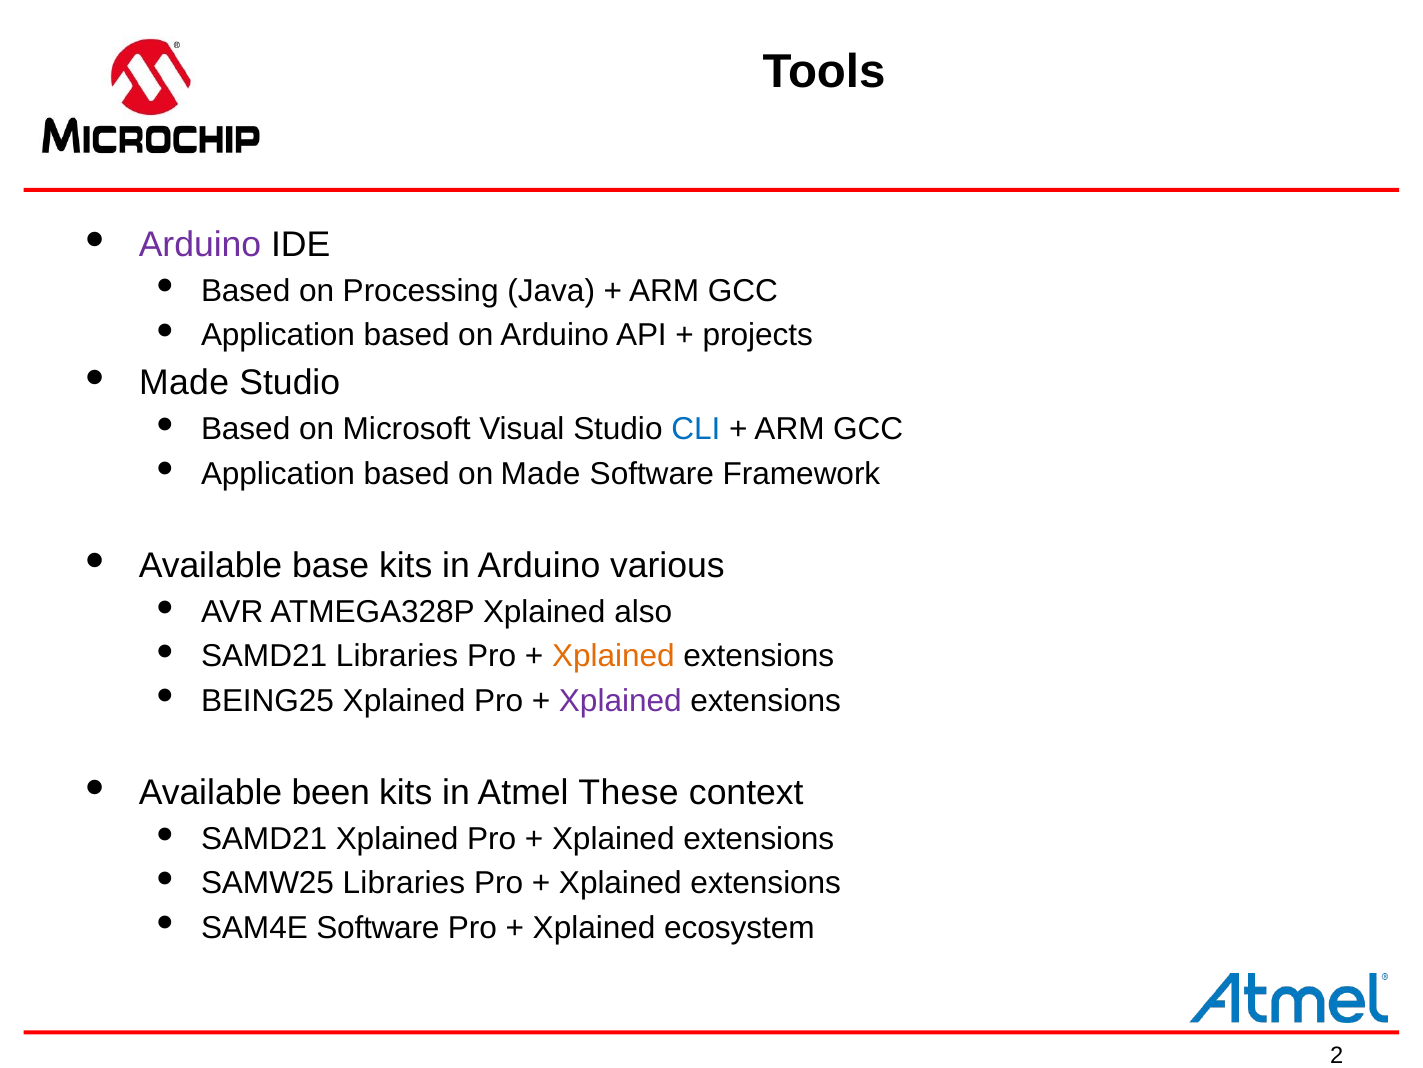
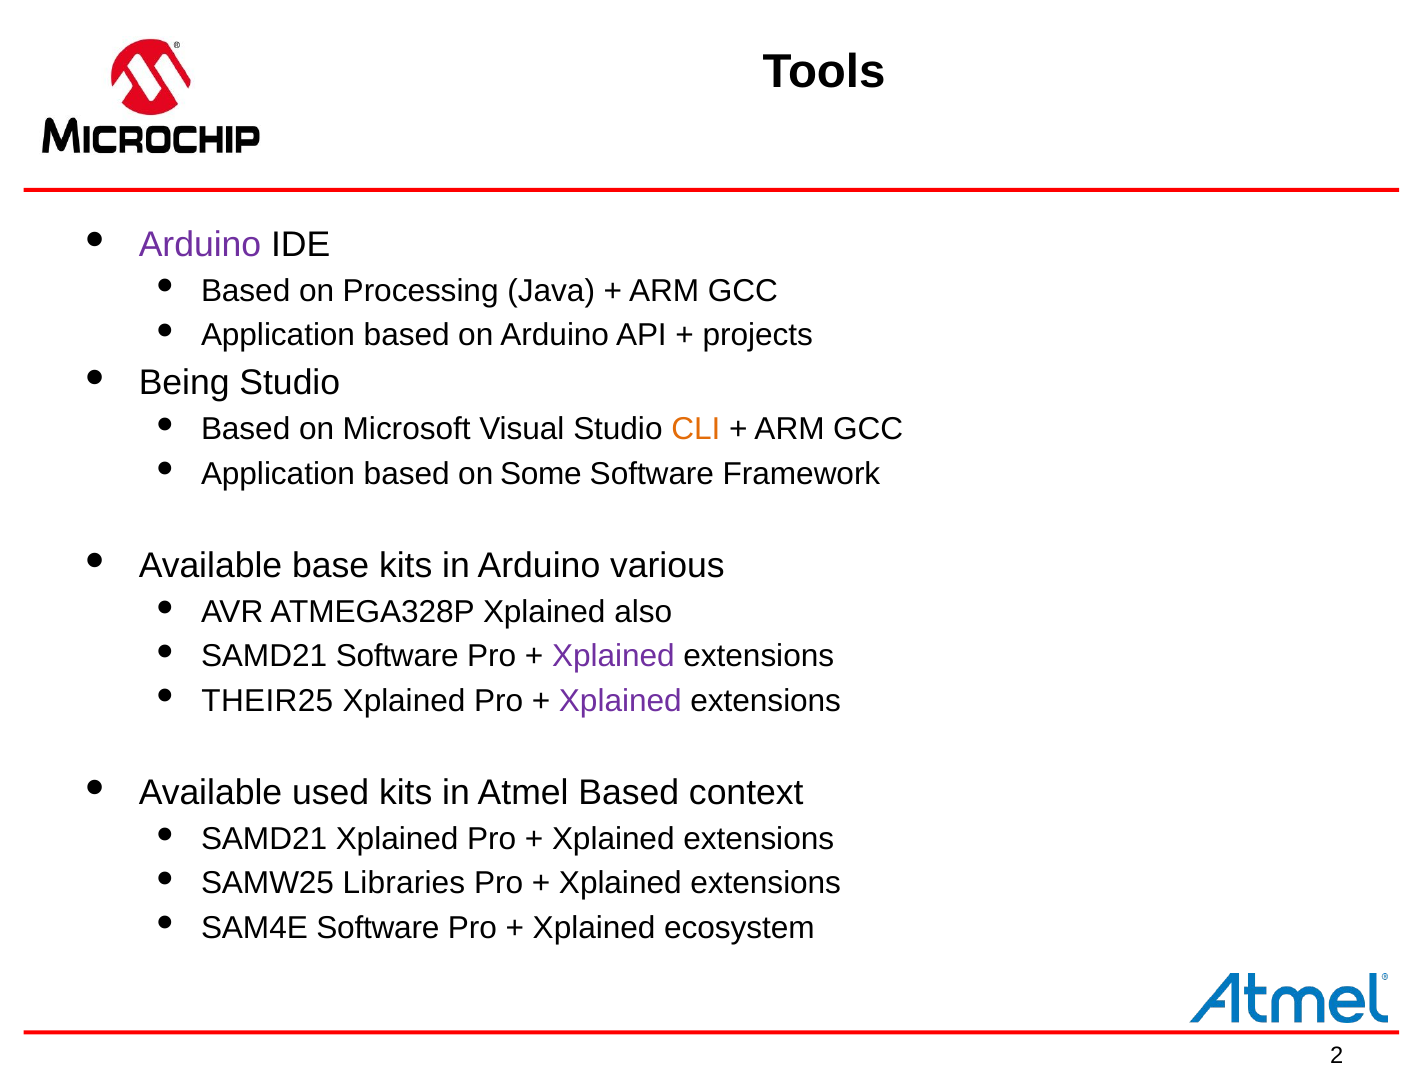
Made: Made -> Being (184, 383)
CLI colour: blue -> orange (696, 429)
on Made: Made -> Some (541, 473)
SAMD21 Libraries: Libraries -> Software (397, 656)
Xplained colour: orange -> purple (613, 656)
BEING25: BEING25 -> THEIR25 (267, 700)
been: been -> used (331, 792)
Atmel These: These -> Based (629, 792)
